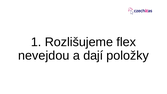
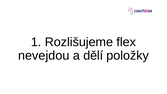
dají: dají -> dělí (93, 56)
